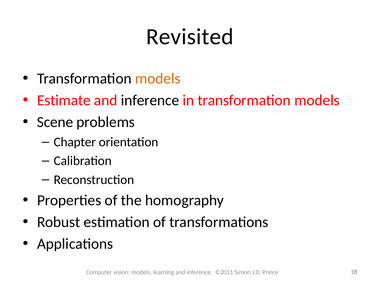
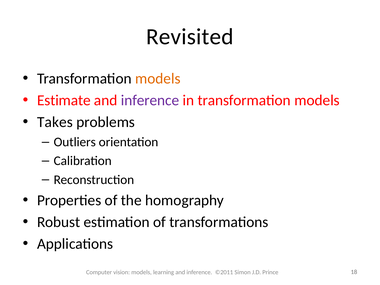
inference colour: black -> purple (150, 100)
Scene: Scene -> Takes (55, 122)
Chapter: Chapter -> Outliers (75, 142)
